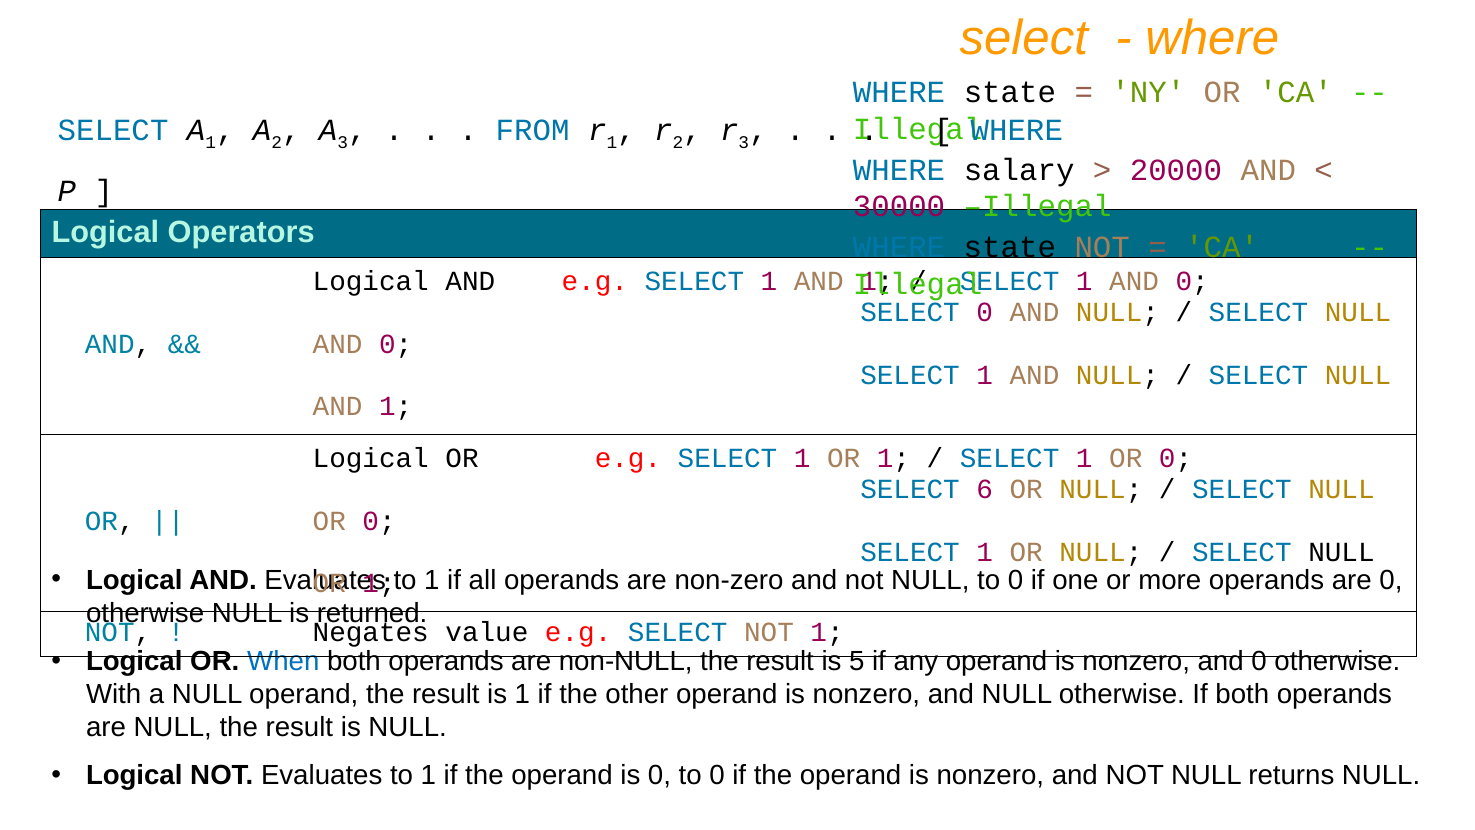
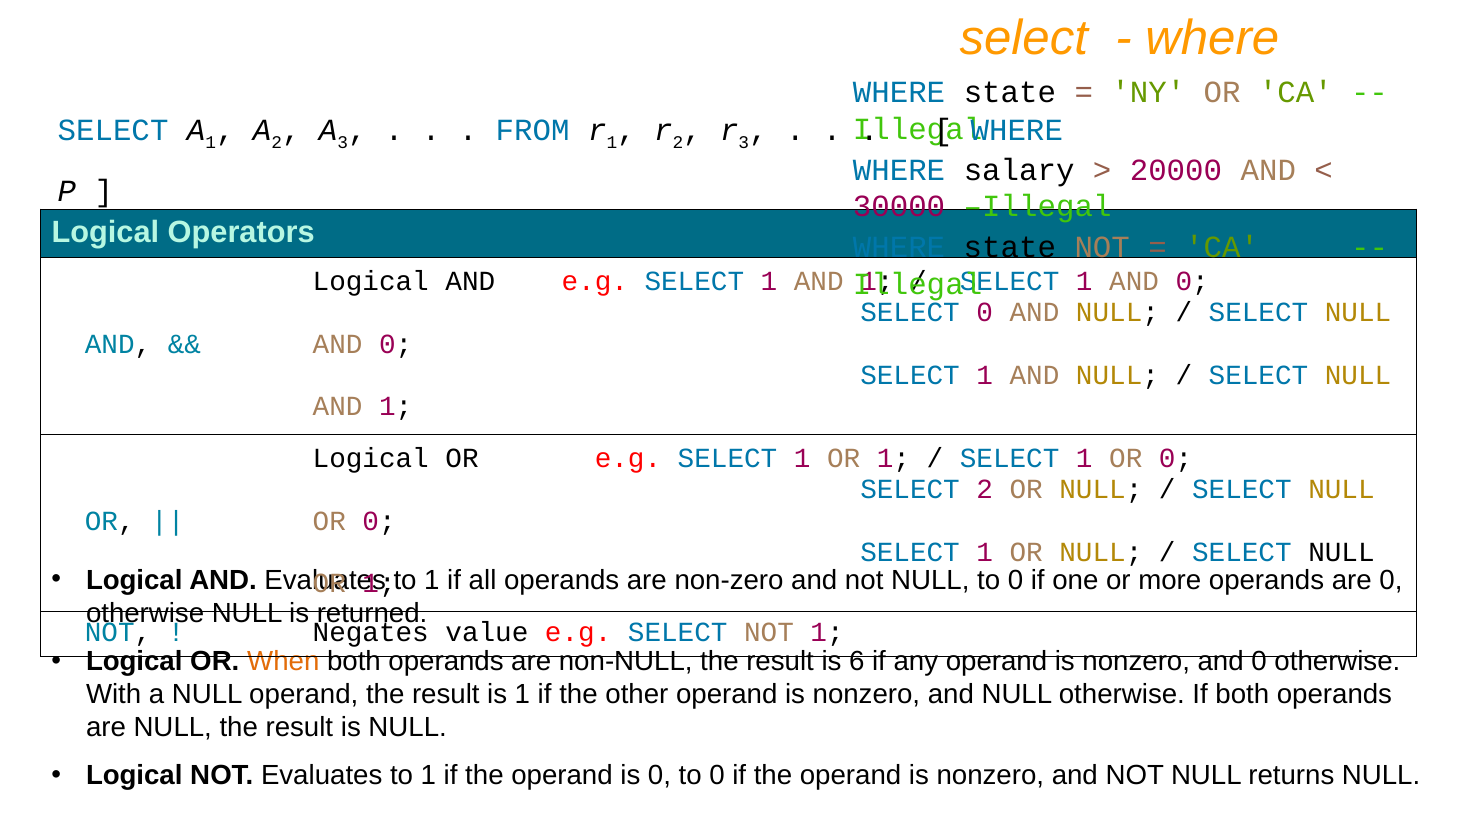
SELECT 6: 6 -> 2 (985, 489)
When colour: blue -> orange (283, 661)
5: 5 -> 6 (857, 661)
